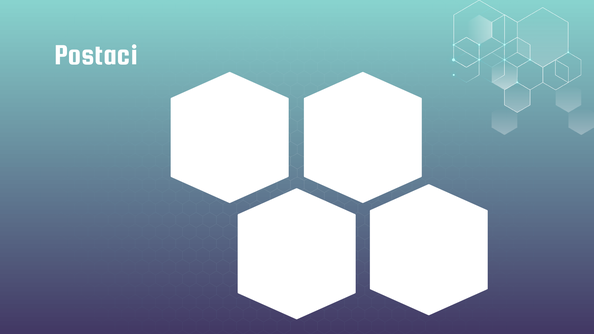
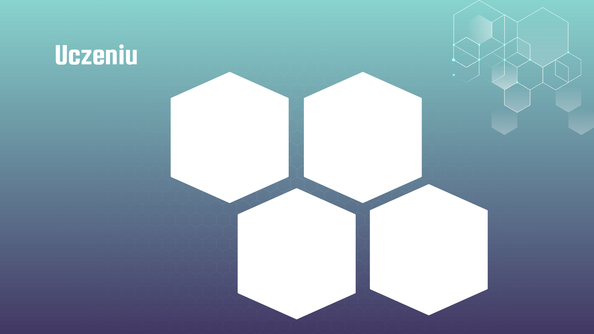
Postaci: Postaci -> Uczeniu (96, 55)
